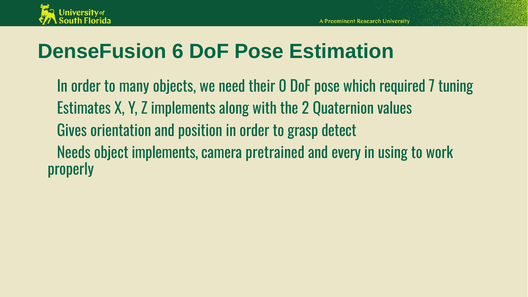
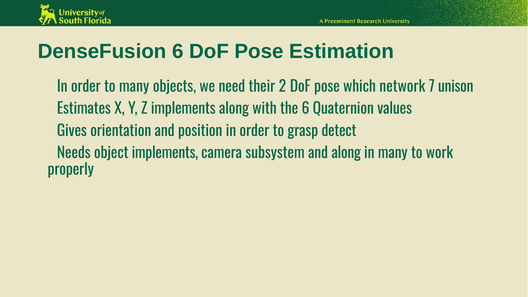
0: 0 -> 2 (282, 87)
required: required -> network (402, 87)
tuning: tuning -> unison (456, 87)
the 2: 2 -> 6 (305, 109)
pretrained: pretrained -> subsystem (275, 153)
and every: every -> along (346, 153)
in using: using -> many (393, 153)
